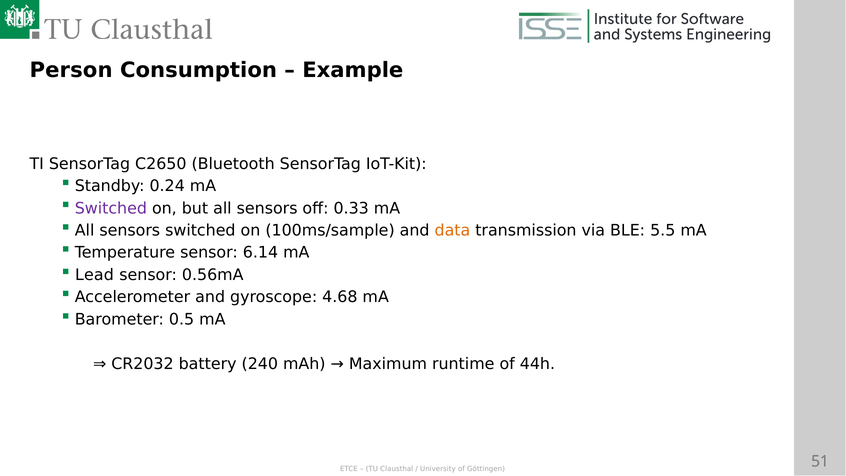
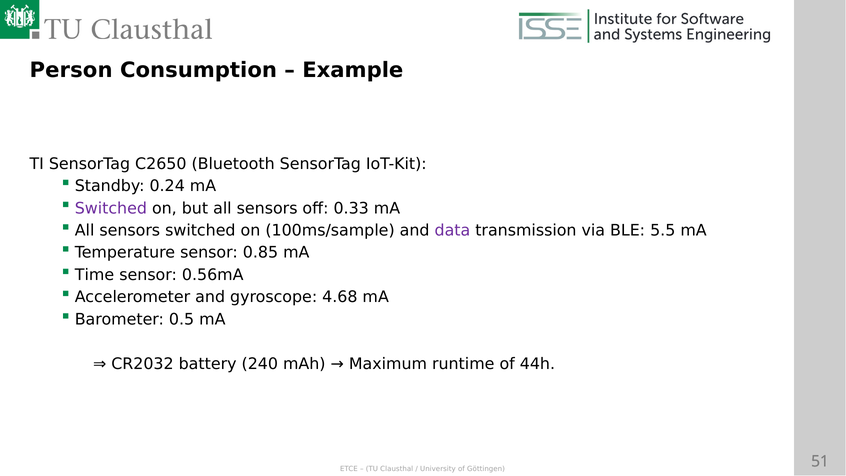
data colour: orange -> purple (452, 230)
6.14: 6.14 -> 0.85 (260, 253)
Lead: Lead -> Time (95, 275)
